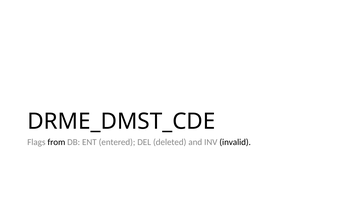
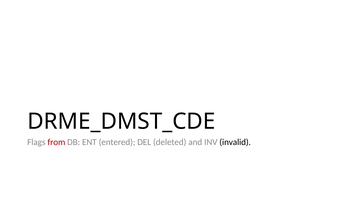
from colour: black -> red (56, 142)
